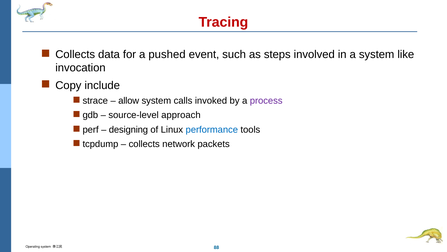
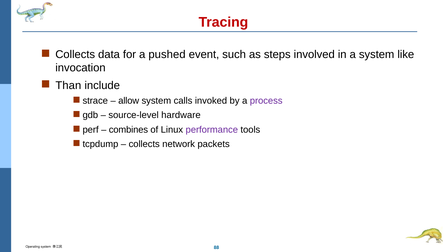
Copy: Copy -> Than (68, 85)
approach: approach -> hardware (181, 115)
designing: designing -> combines (128, 129)
performance colour: blue -> purple (212, 129)
